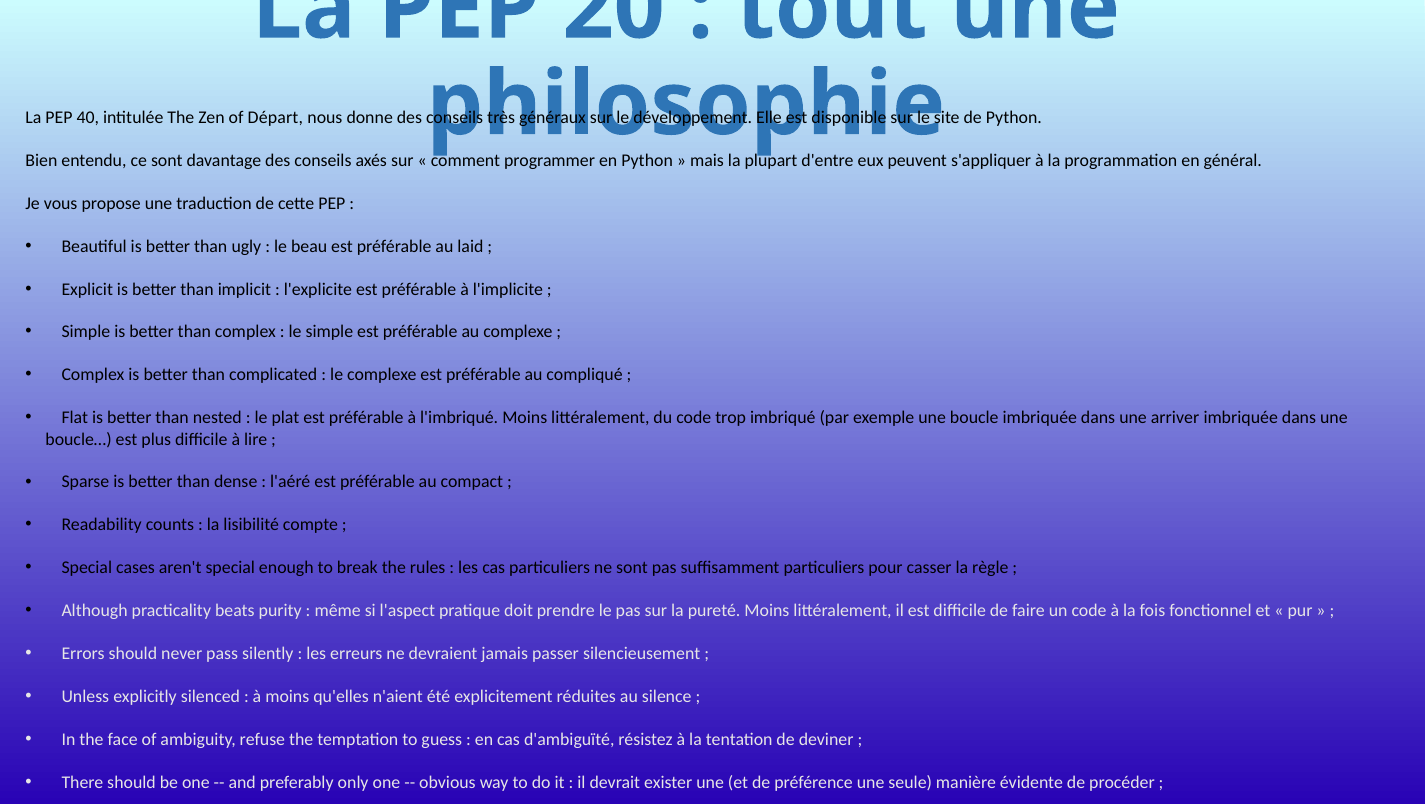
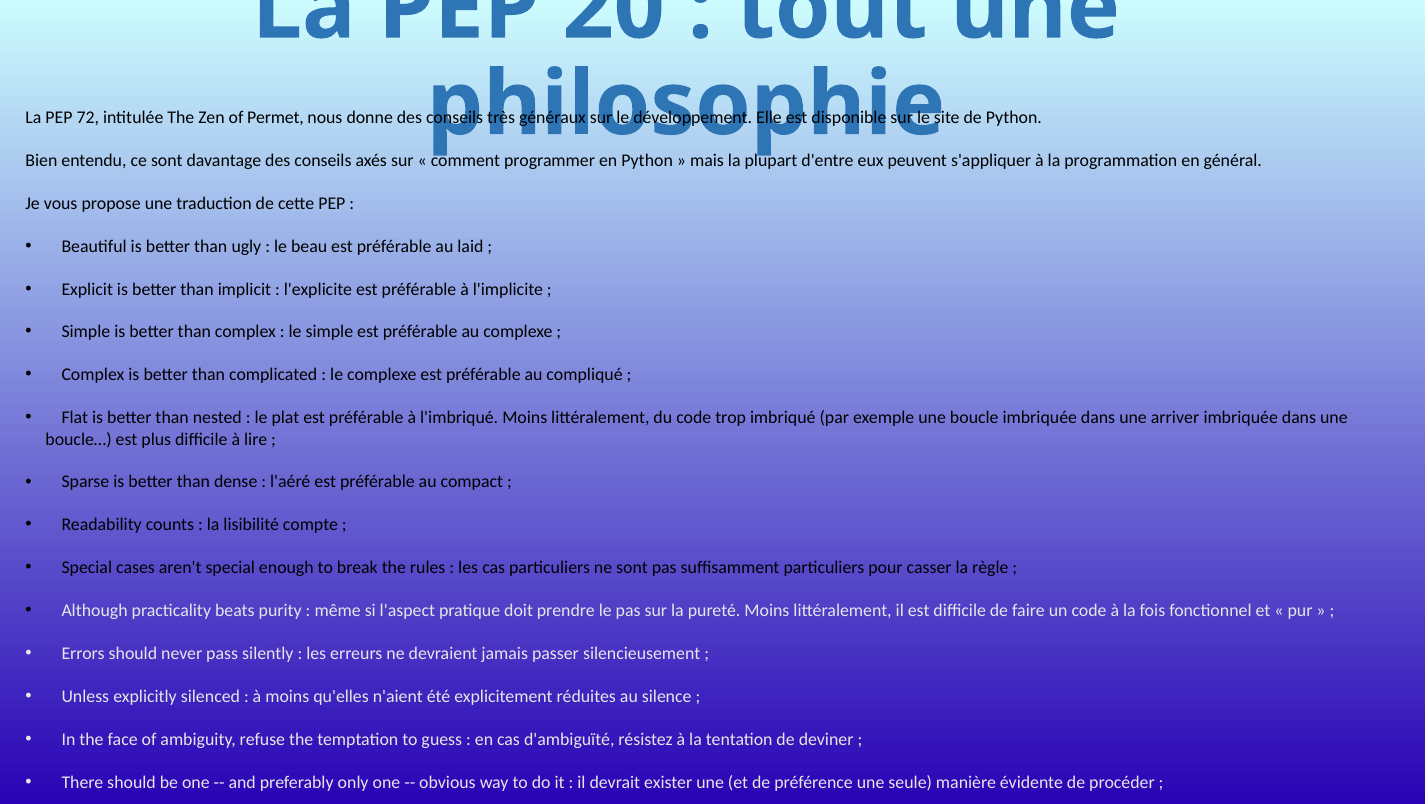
40: 40 -> 72 (88, 117)
Départ: Départ -> Permet (276, 117)
